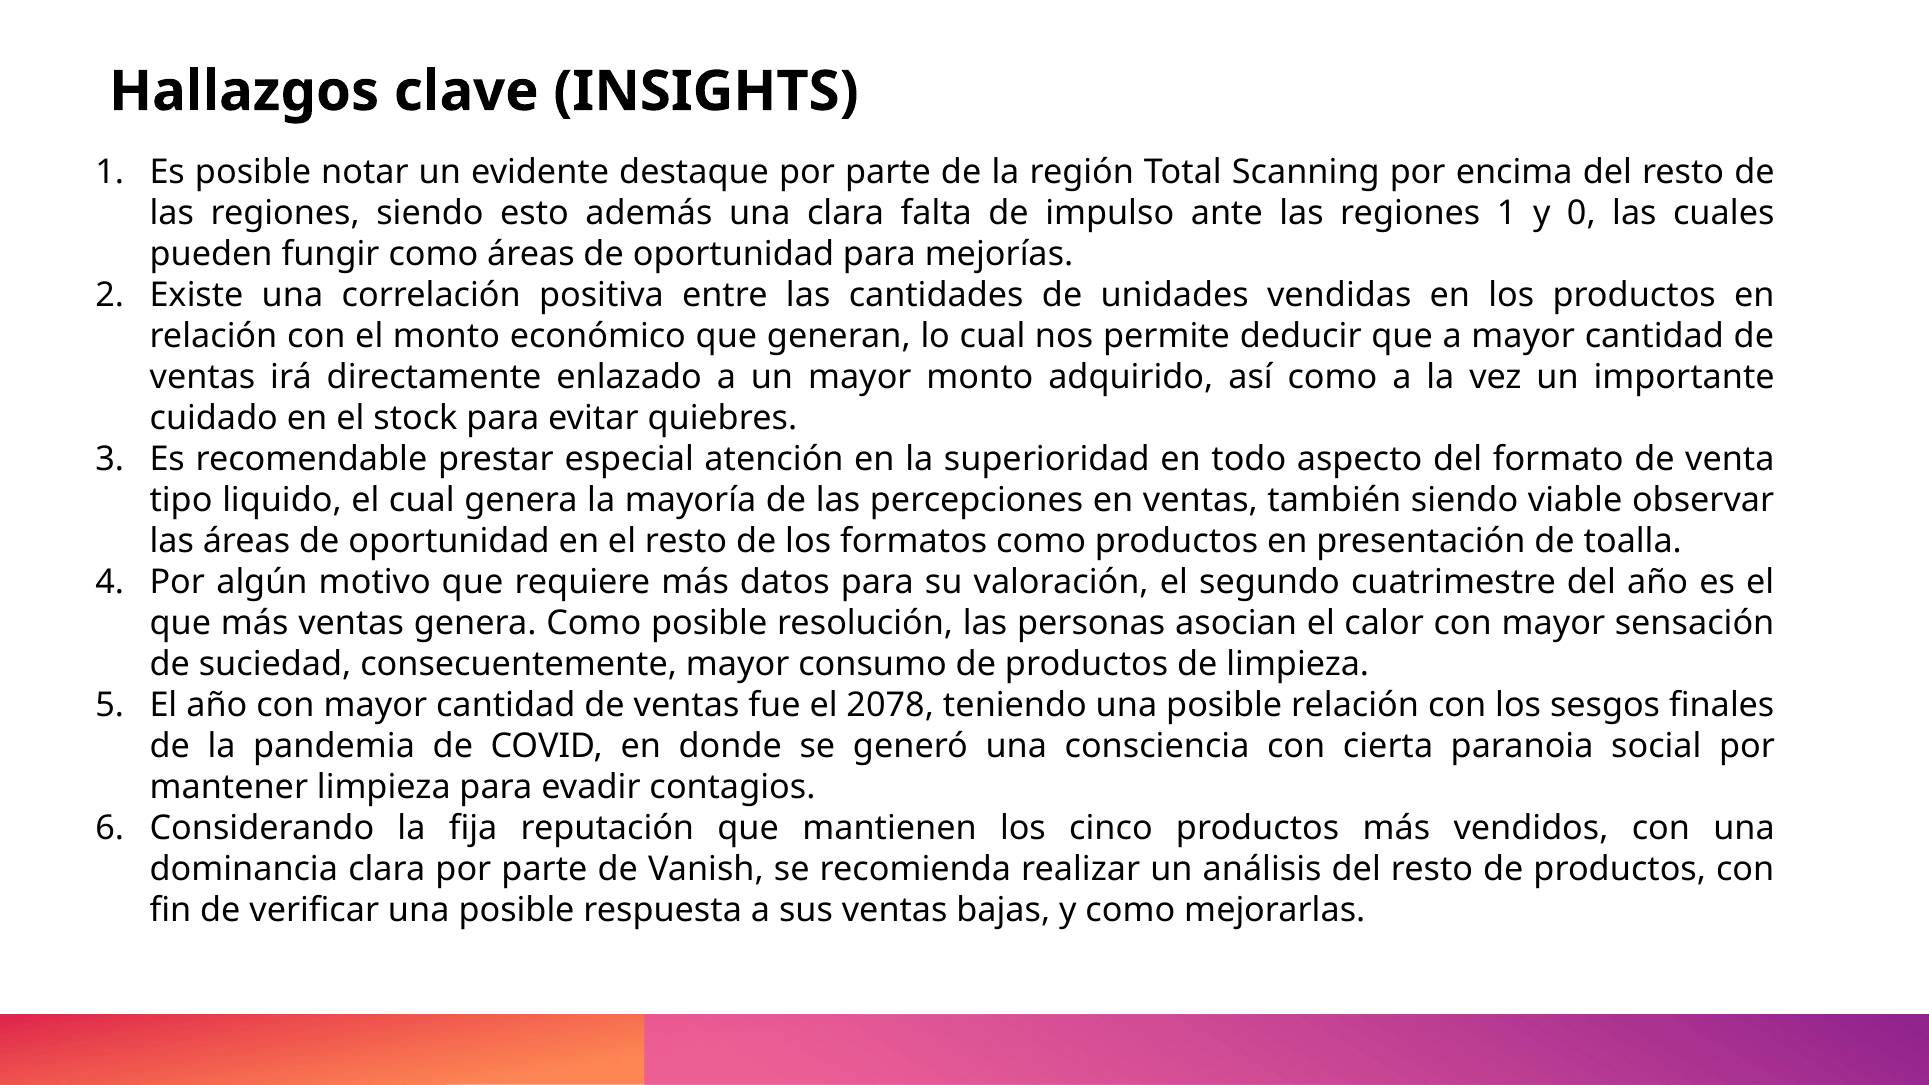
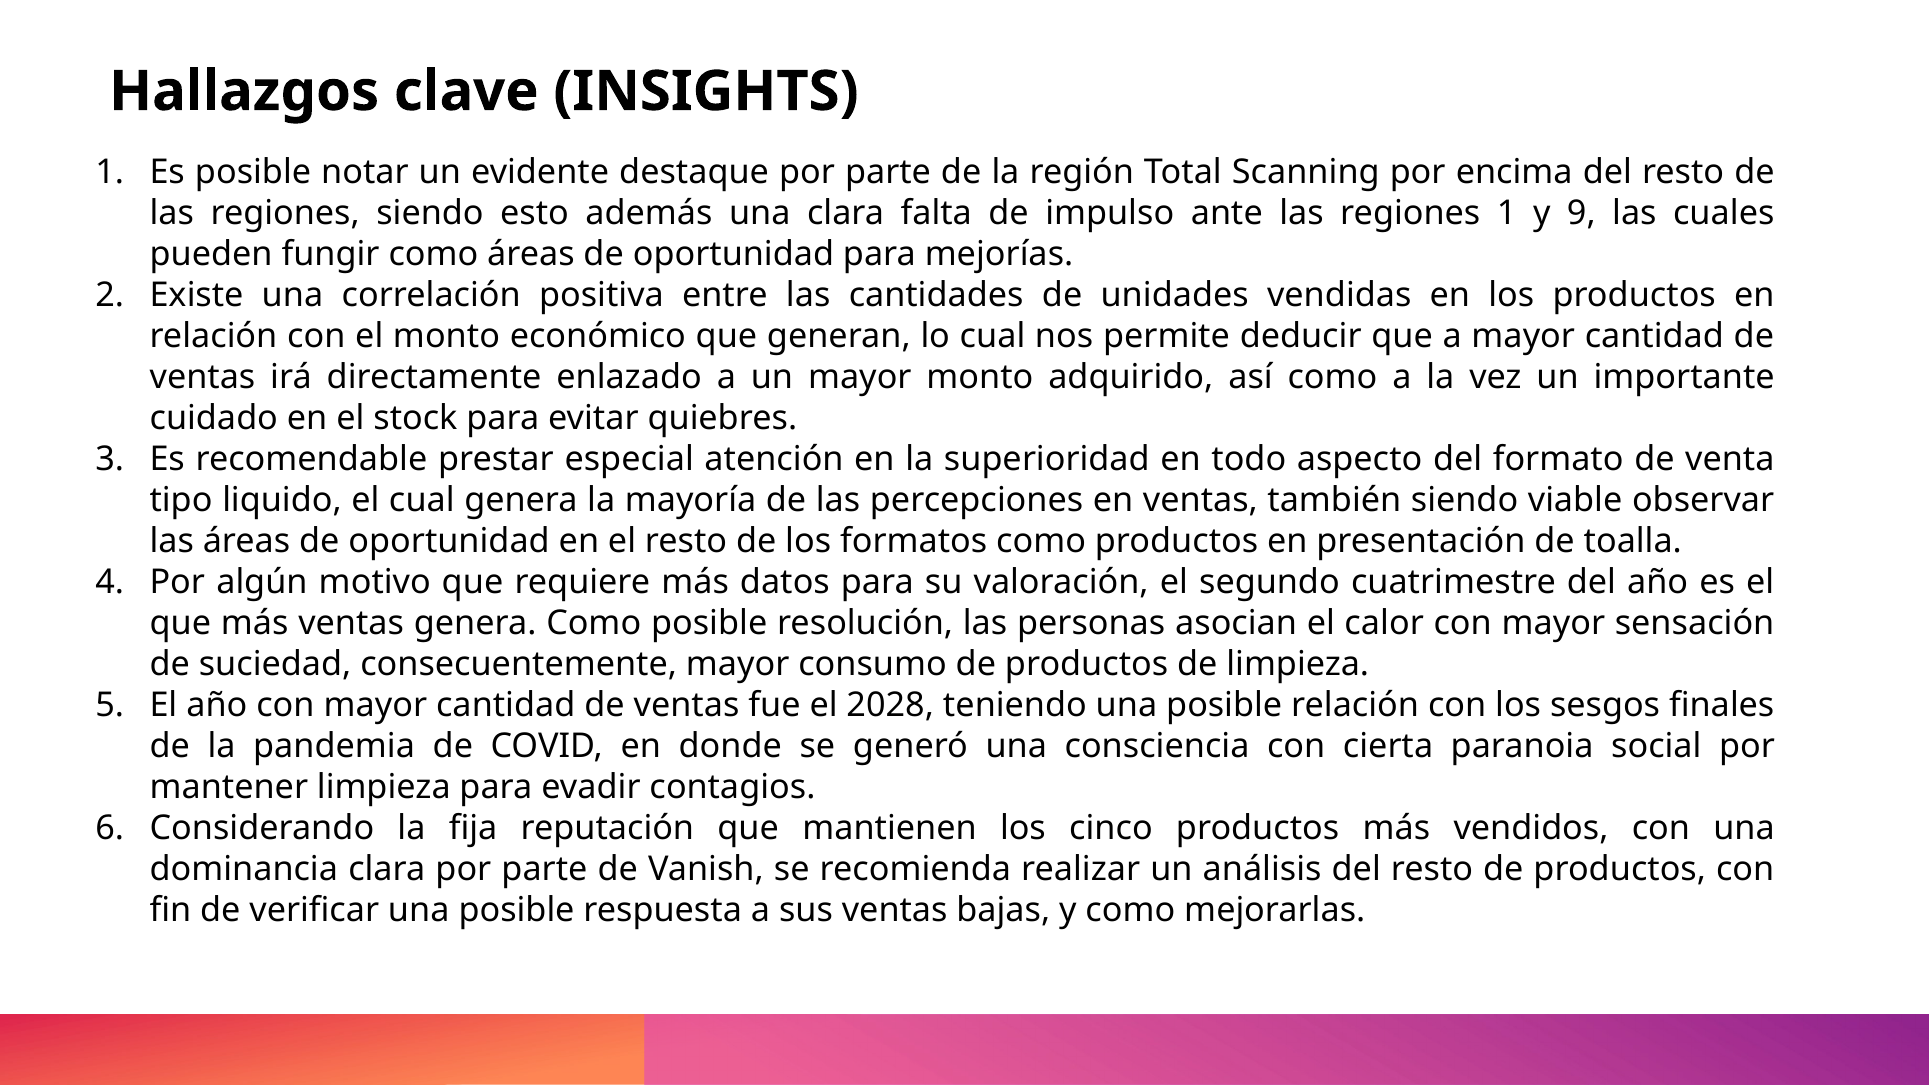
0: 0 -> 9 (1581, 213)
2078: 2078 -> 2028 (890, 705)
